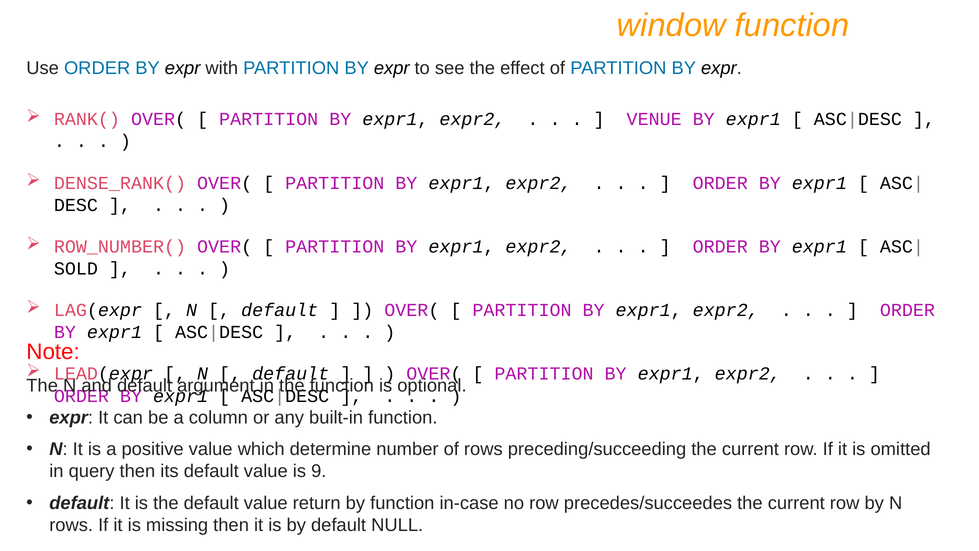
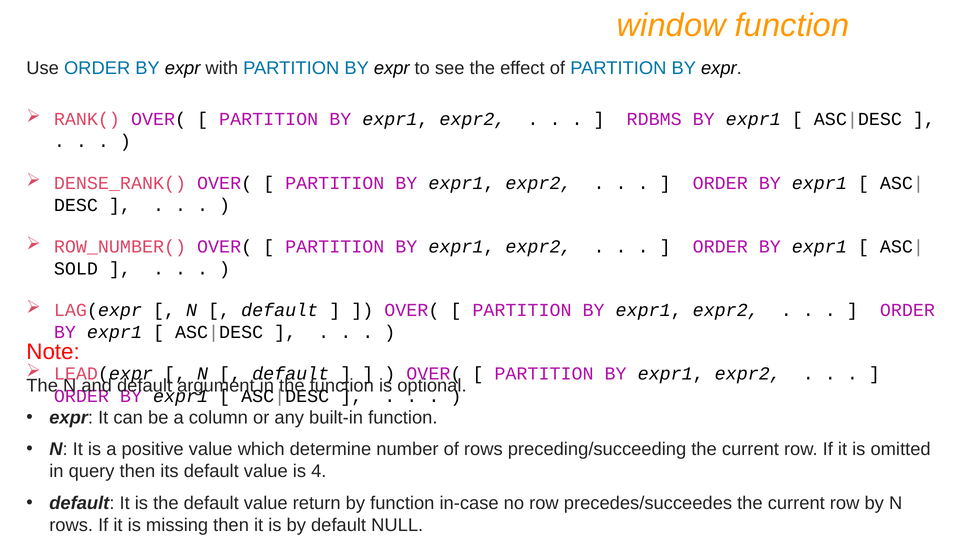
VENUE: VENUE -> RDBMS (654, 119)
9: 9 -> 4 (319, 471)
